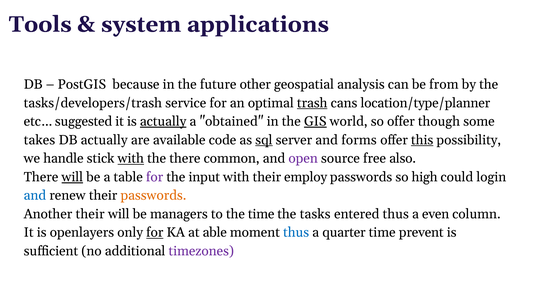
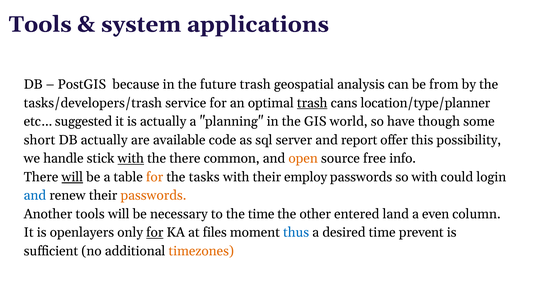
future other: other -> trash (255, 85)
actually underline: present -> none (163, 122)
obtained: obtained -> planning (231, 122)
GIS underline: present -> none (315, 122)
so offer: offer -> have (401, 122)
takes: takes -> short (39, 140)
sql underline: present -> none (264, 140)
forms: forms -> report (359, 140)
this underline: present -> none (422, 140)
open colour: purple -> orange (303, 159)
also: also -> info (403, 159)
for colour: purple -> orange (155, 177)
input: input -> tasks (204, 177)
so high: high -> with (425, 177)
Another their: their -> tools (90, 214)
managers: managers -> necessary (179, 214)
tasks: tasks -> other (315, 214)
entered thus: thus -> land (396, 214)
able: able -> files (215, 233)
quarter: quarter -> desired (344, 233)
timezones colour: purple -> orange (201, 252)
